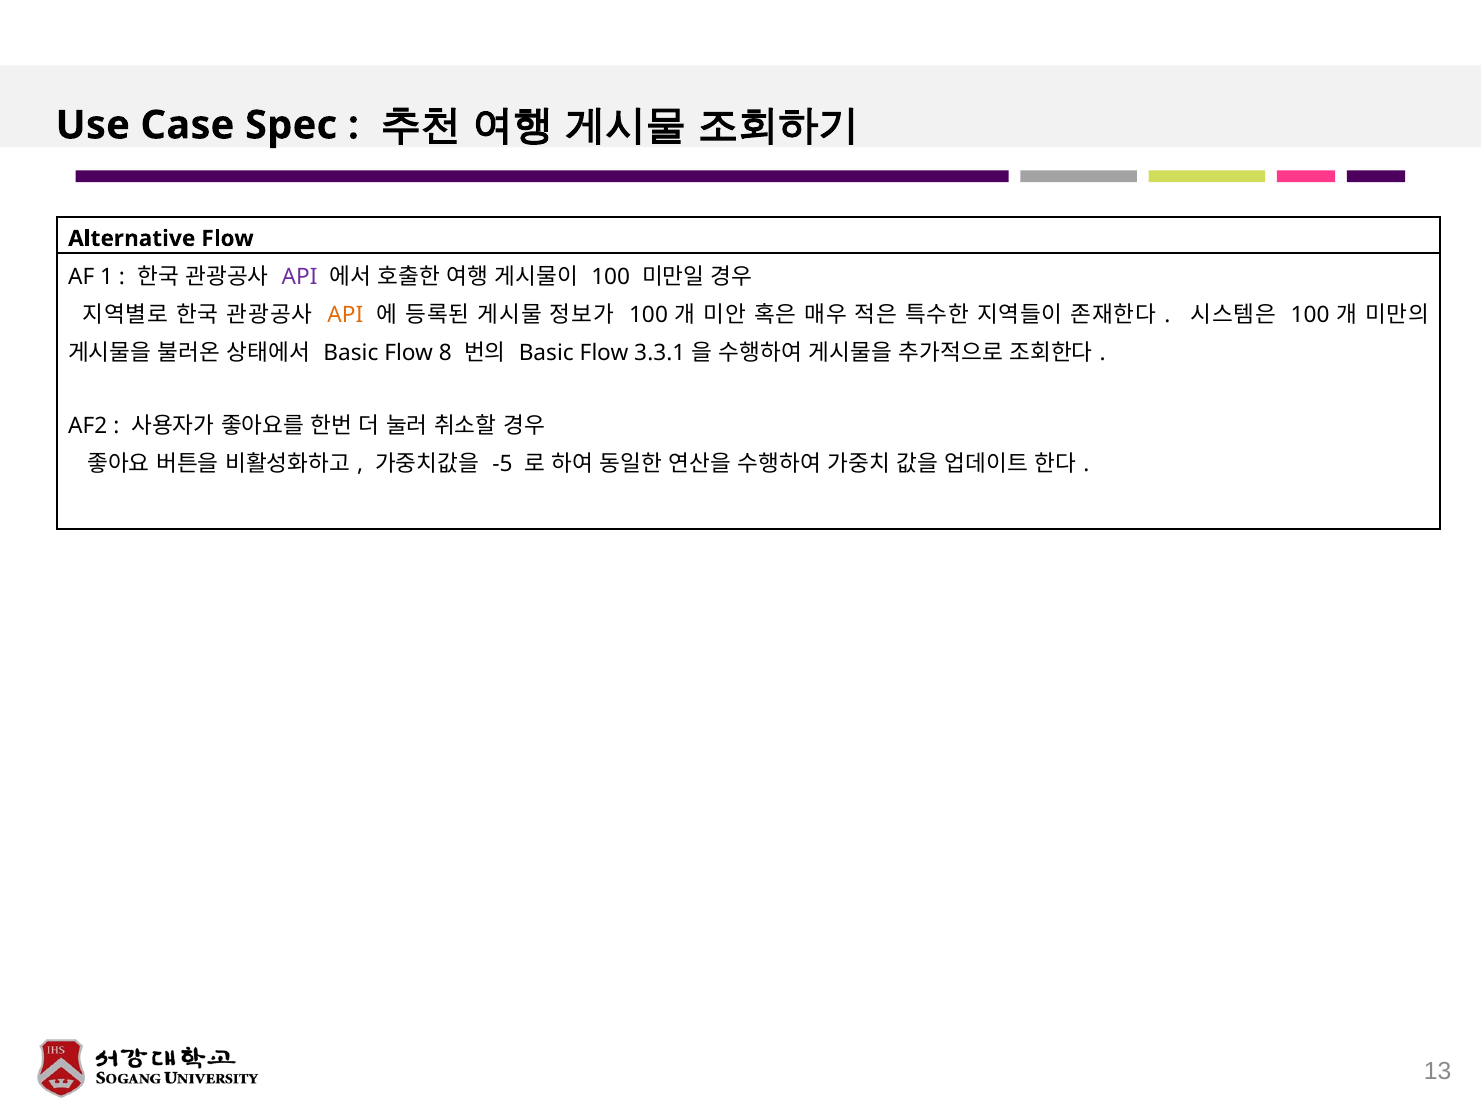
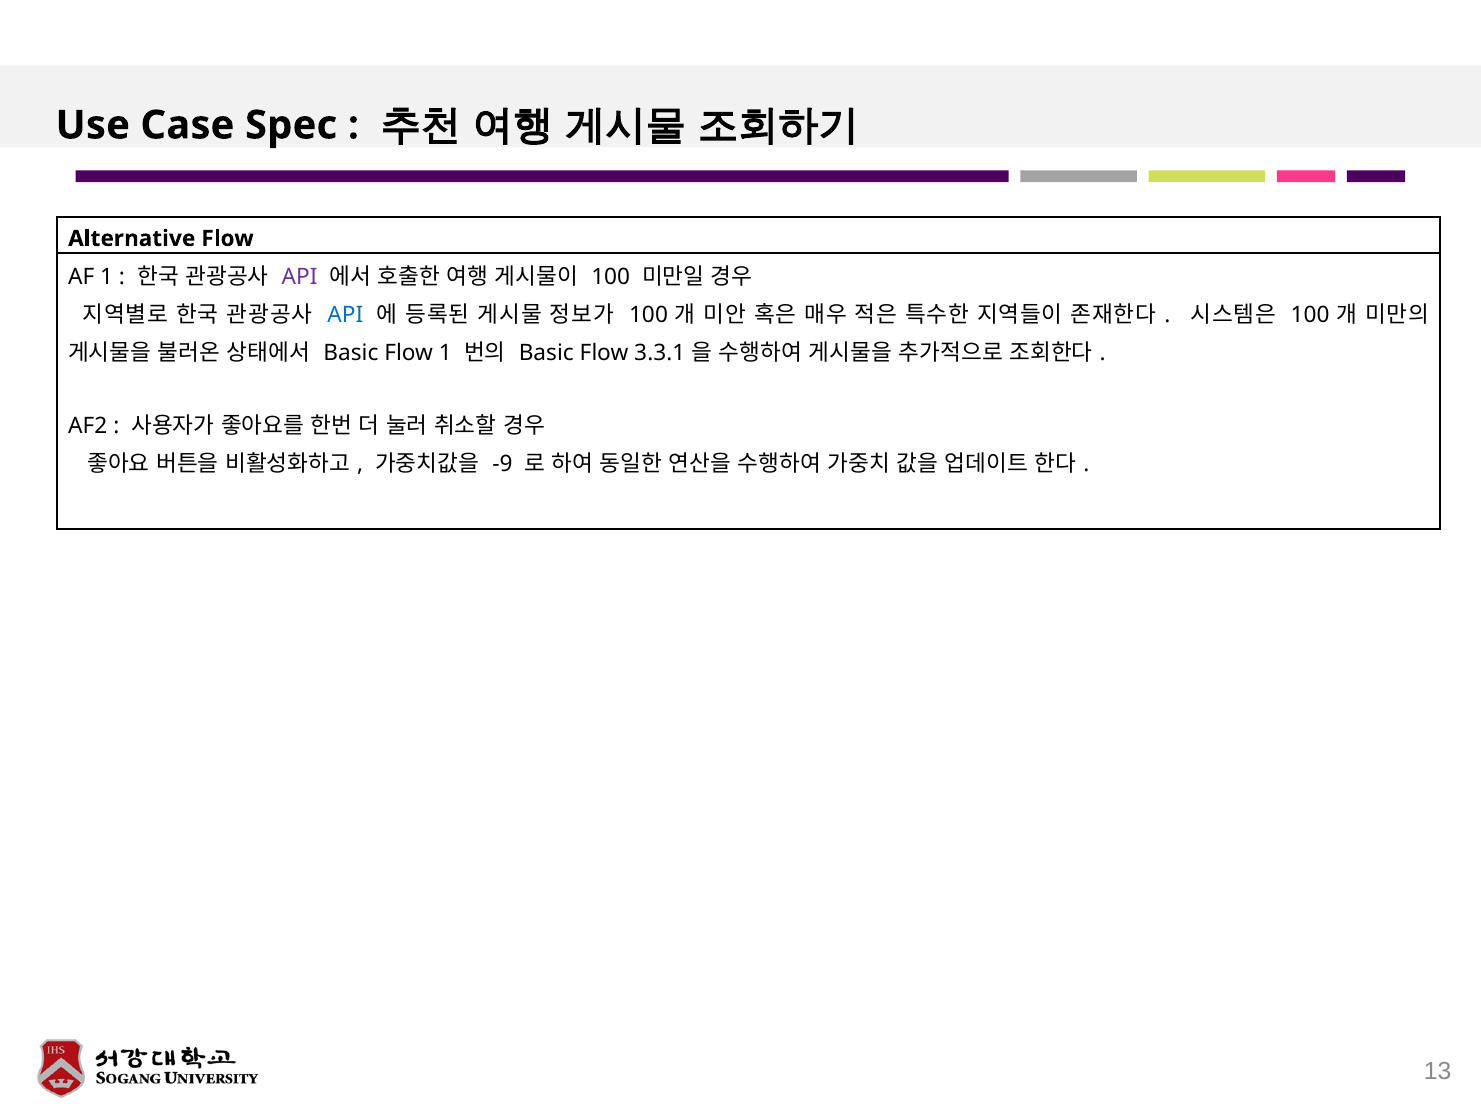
API colour: orange -> blue (345, 315)
Flow 8: 8 -> 1 (445, 353)
-5: -5 -> -9 (502, 464)
